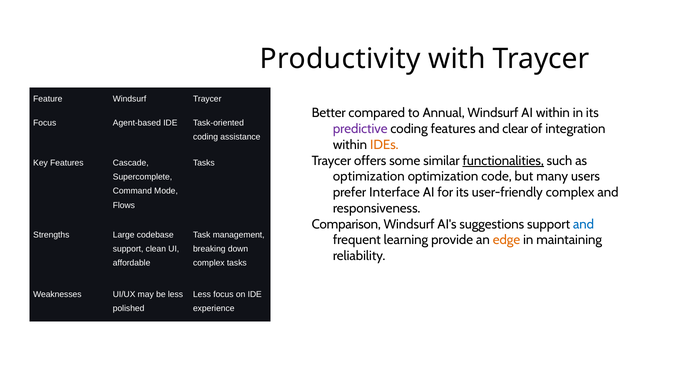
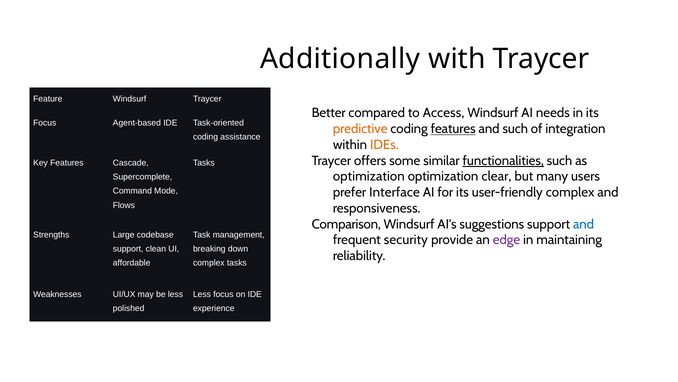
Productivity: Productivity -> Additionally (340, 59)
Annual: Annual -> Access (444, 113)
AI within: within -> needs (553, 113)
predictive colour: purple -> orange (360, 129)
features underline: none -> present (453, 129)
and clear: clear -> such (515, 129)
code: code -> clear (496, 176)
learning: learning -> security (406, 240)
edge colour: orange -> purple (506, 240)
